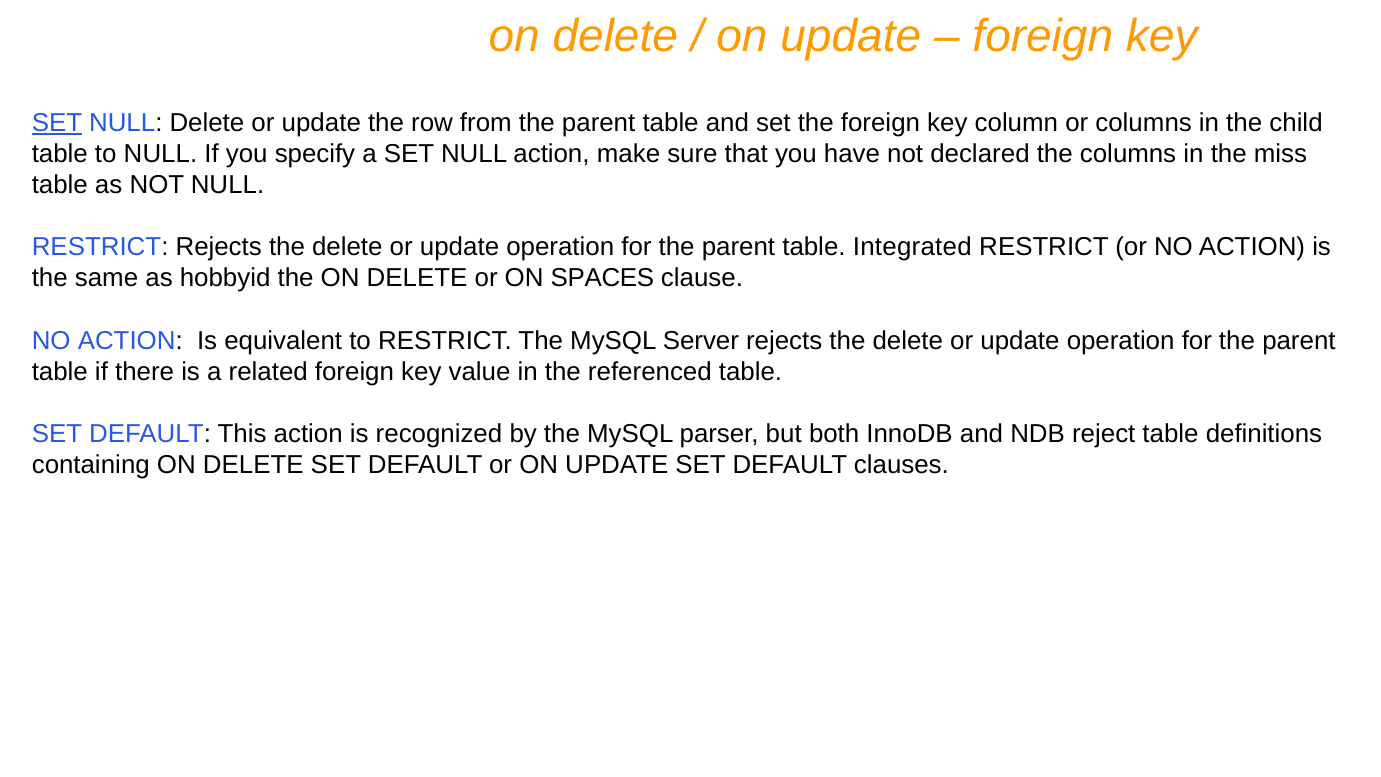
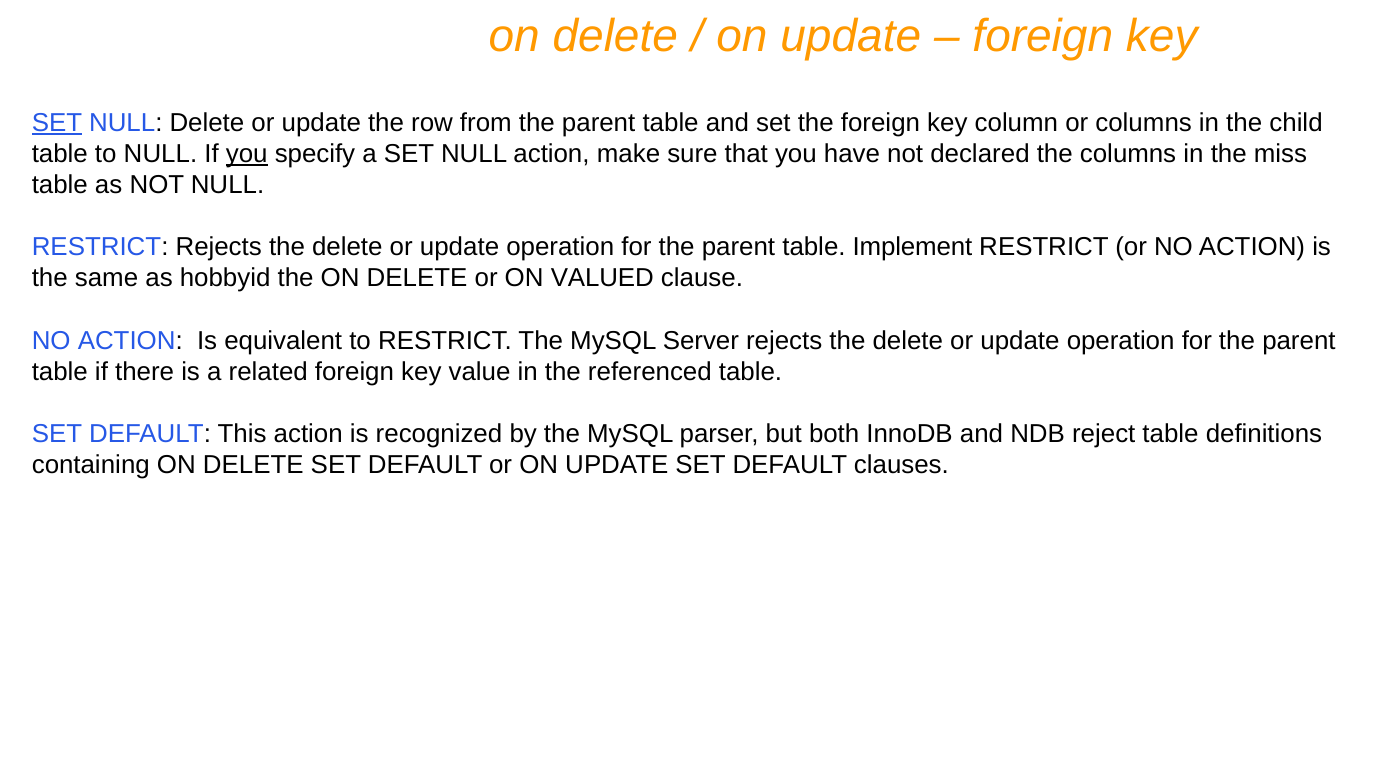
you underline: none -> present (247, 154)
Integrated: Integrated -> Implement (912, 247)
SPACES: SPACES -> VALUED (602, 278)
